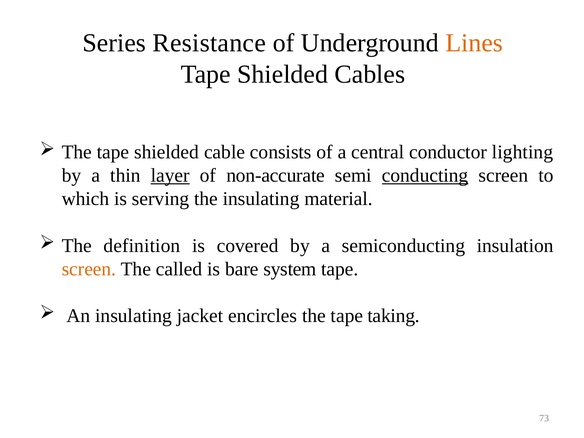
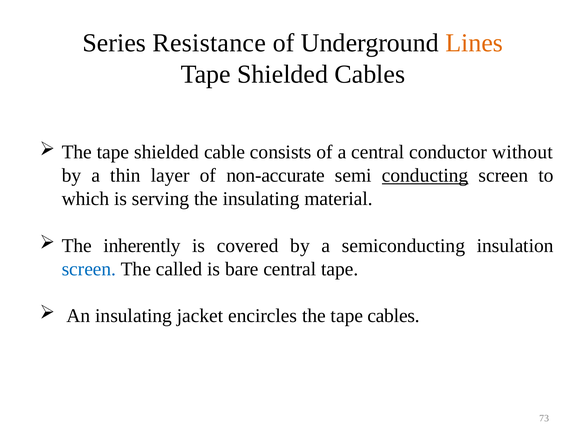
lighting: lighting -> without (522, 152)
layer underline: present -> none (170, 176)
definition: definition -> inherently (142, 246)
screen colour: orange -> blue (89, 269)
bare system: system -> central (290, 269)
tape taking: taking -> cables (394, 316)
